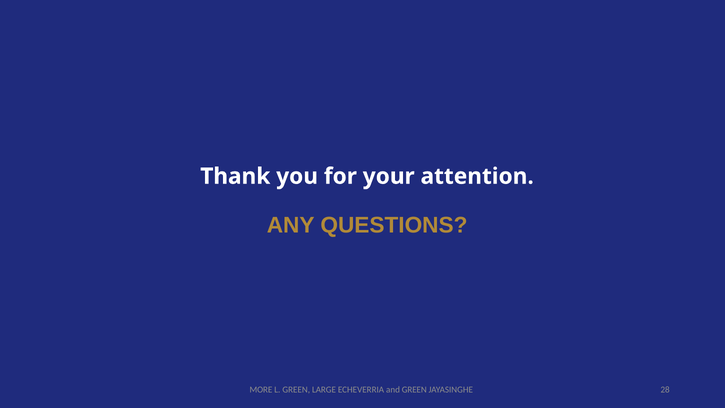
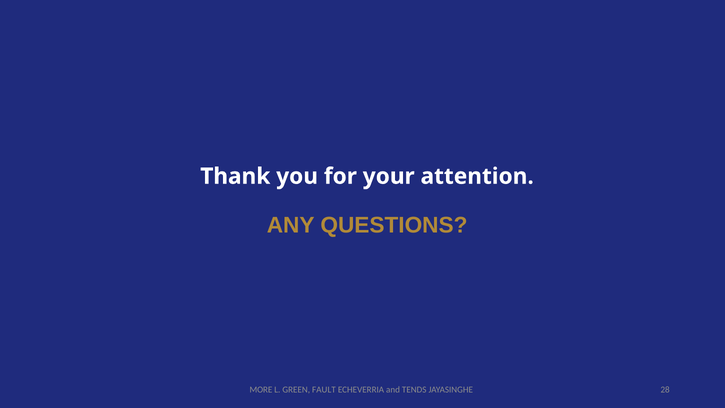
LARGE: LARGE -> FAULT (324, 389)
and GREEN: GREEN -> TENDS (414, 389)
